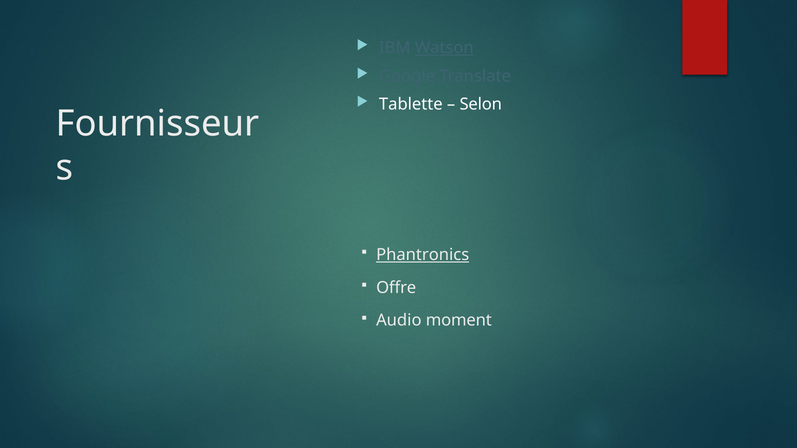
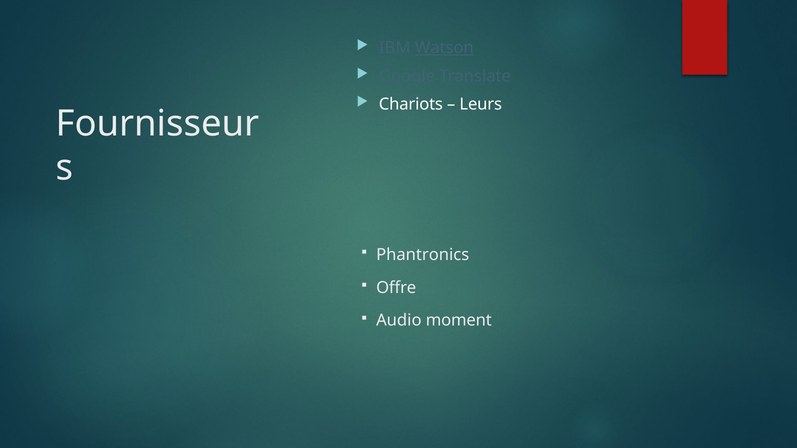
Tablette: Tablette -> Chariots (411, 105)
Selon: Selon -> Leurs (481, 105)
Phantronics underline: present -> none (423, 255)
